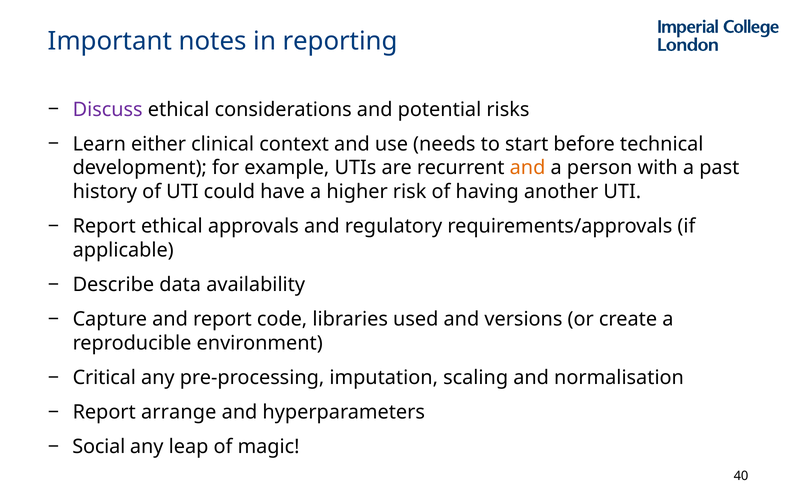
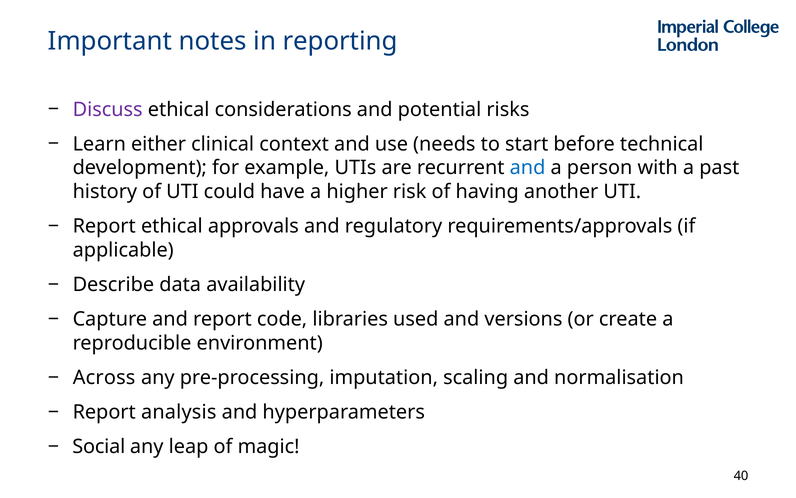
and colour: orange -> blue (528, 168)
Critical: Critical -> Across (104, 377)
arrange: arrange -> analysis (179, 412)
